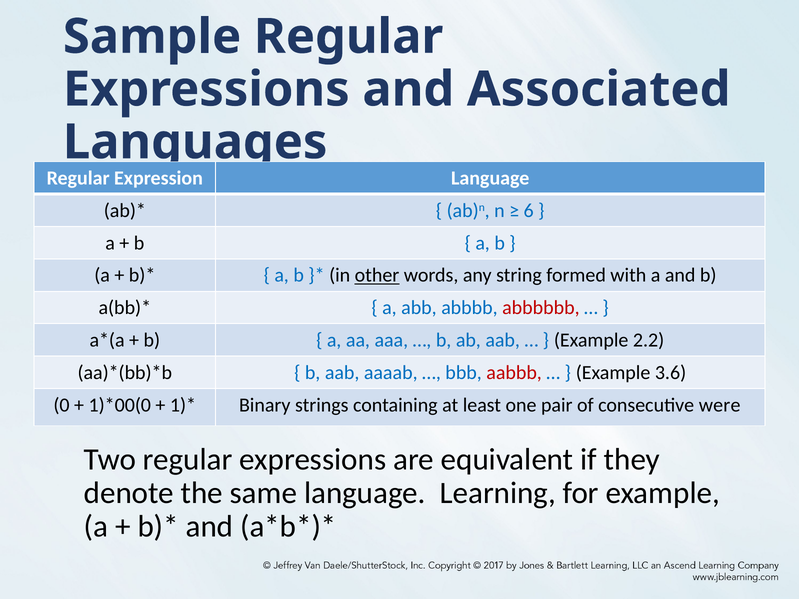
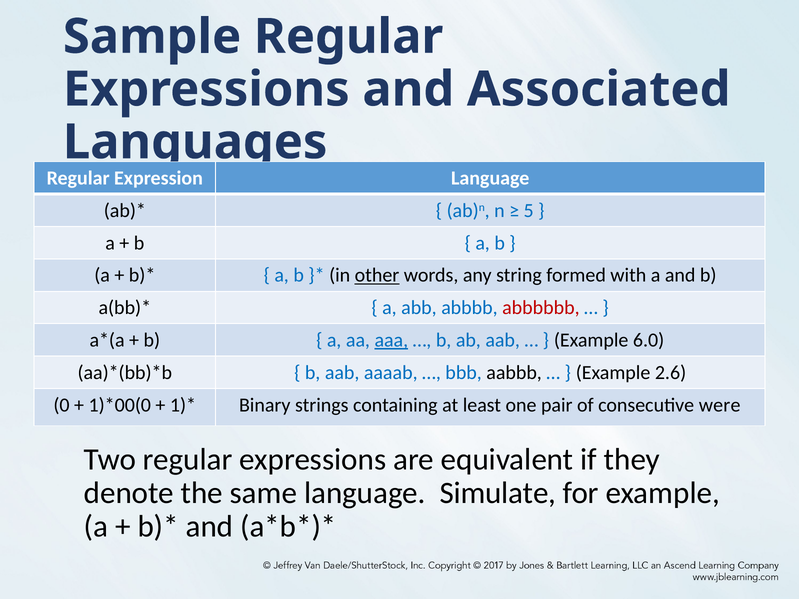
6: 6 -> 5 (529, 211)
aaa underline: none -> present (391, 340)
2.2: 2.2 -> 6.0 (649, 340)
aabbb colour: red -> black (514, 373)
3.6: 3.6 -> 2.6 (671, 373)
Learning: Learning -> Simulate (498, 493)
